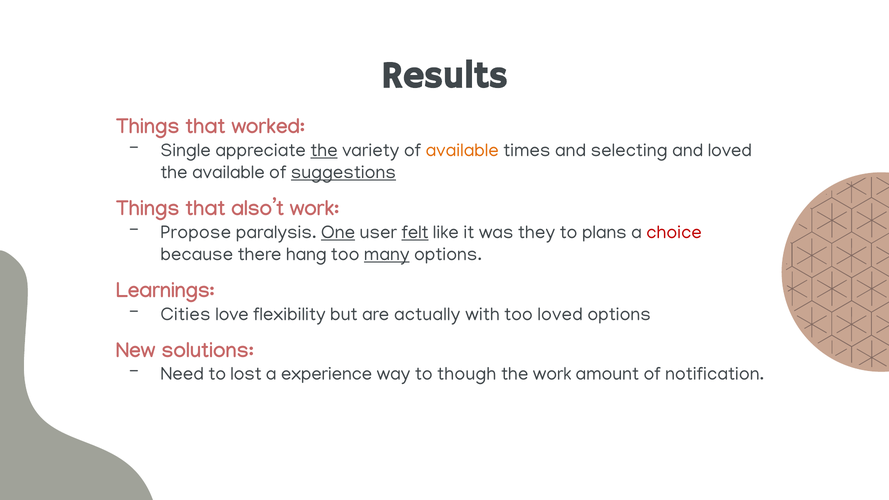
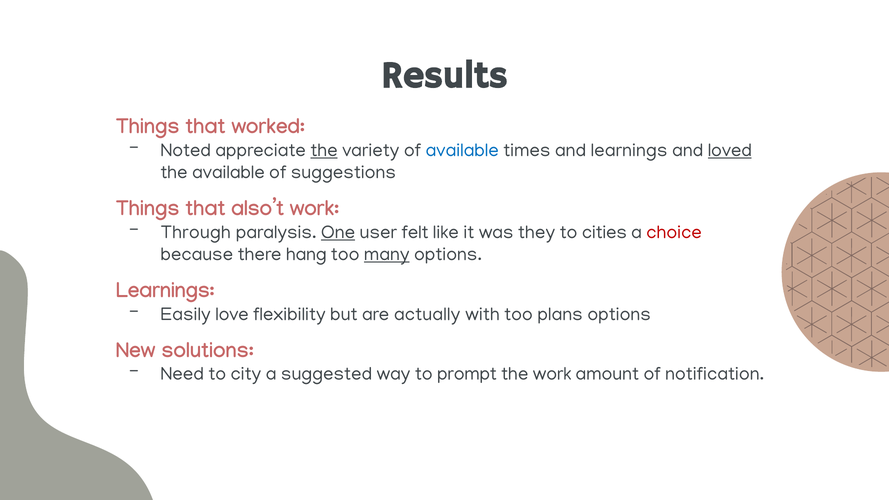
Single: Single -> Noted (186, 150)
available colour: orange -> blue (462, 150)
and selecting: selecting -> learnings (629, 150)
loved underline: none -> present (730, 150)
suggestions underline: present -> none (343, 172)
Propose: Propose -> Through (196, 232)
felt underline: present -> none (415, 232)
plans: plans -> cities (604, 232)
Cities: Cities -> Easily (186, 314)
too loved: loved -> plans (560, 314)
lost: lost -> city (246, 374)
experience: experience -> suggested (327, 374)
though: though -> prompt (467, 374)
